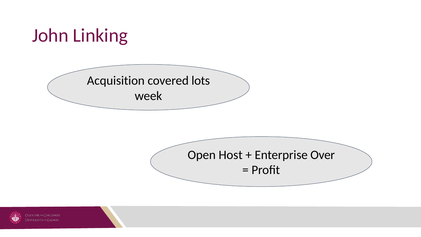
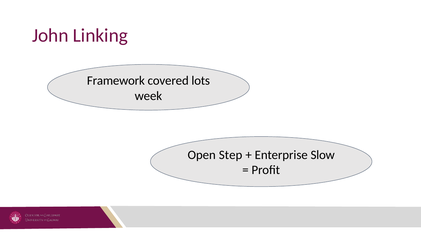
Acquisition: Acquisition -> Framework (116, 80)
Host: Host -> Step (231, 155)
Over: Over -> Slow (323, 155)
